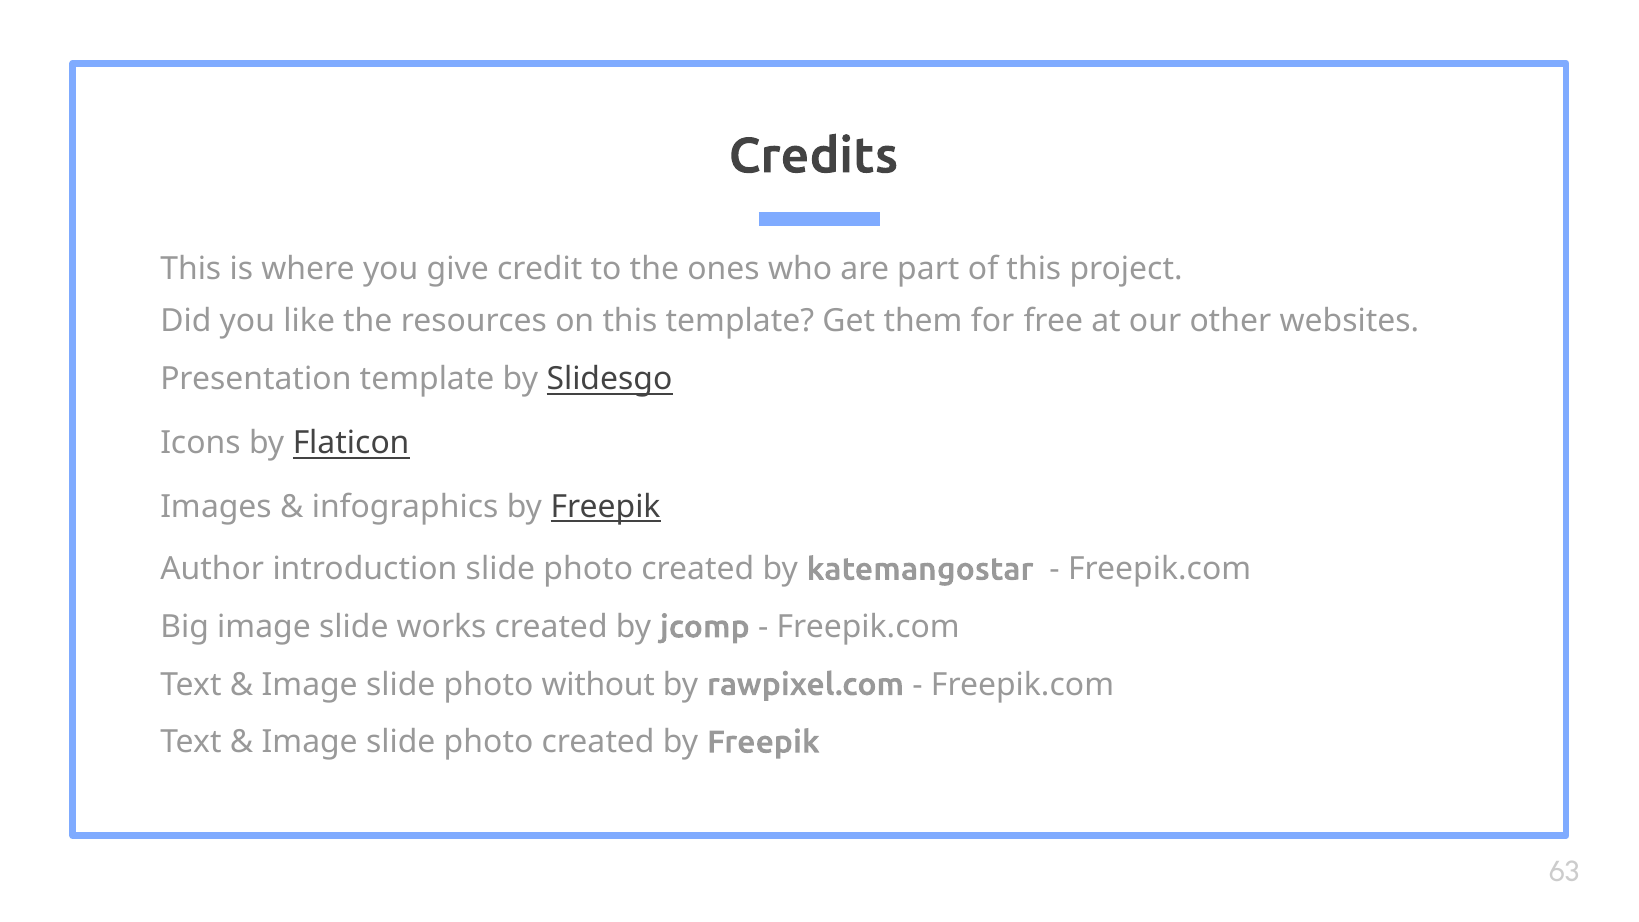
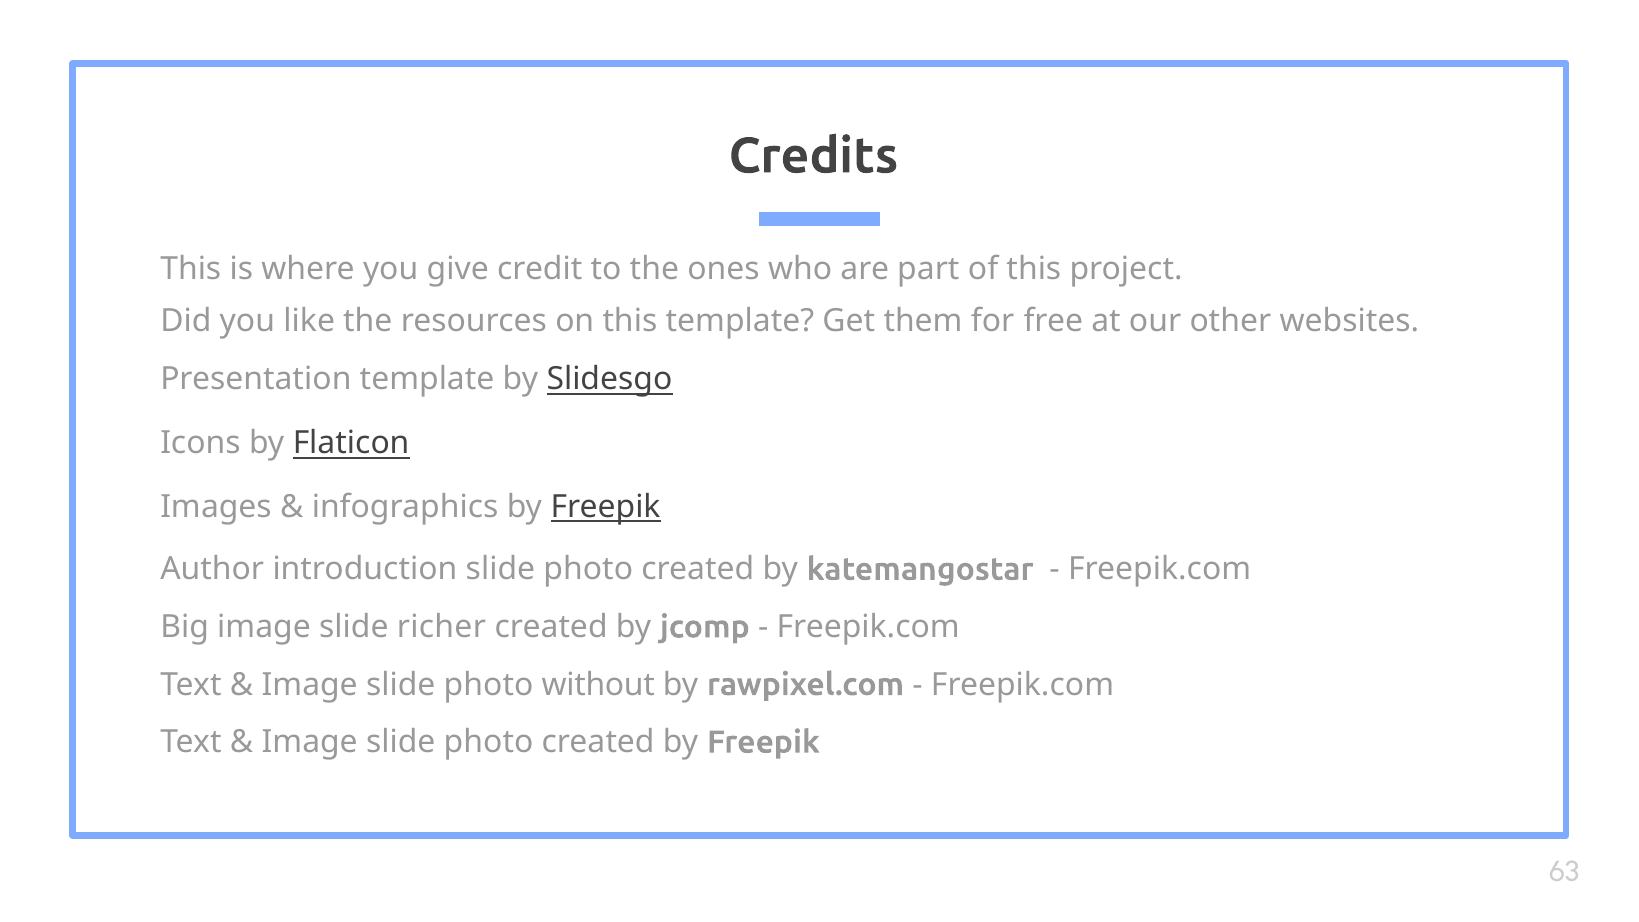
works: works -> richer (441, 627)
